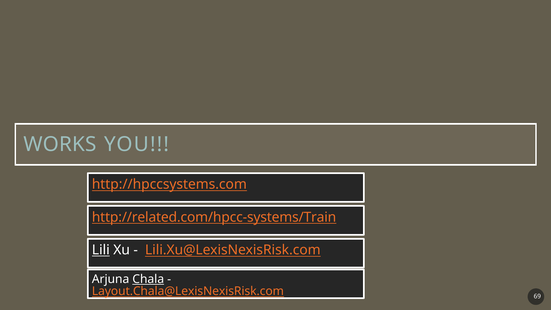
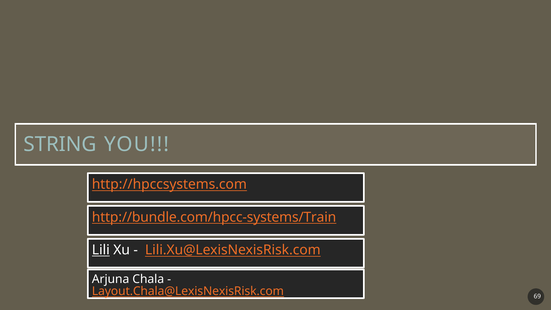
WORKS: WORKS -> STRING (60, 144)
http://related.com/hpcc-systems/Train: http://related.com/hpcc-systems/Train -> http://bundle.com/hpcc-systems/Train (214, 217)
Chala underline: present -> none (148, 279)
